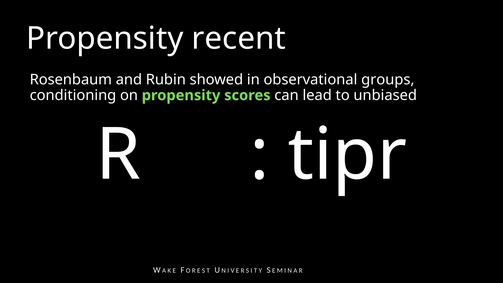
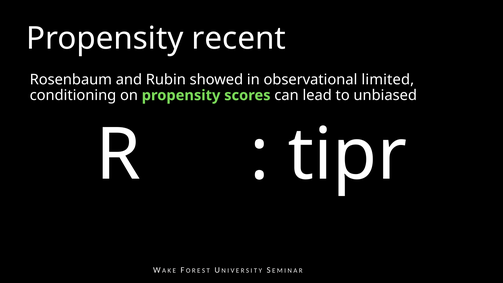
groups: groups -> limited (388, 79)
